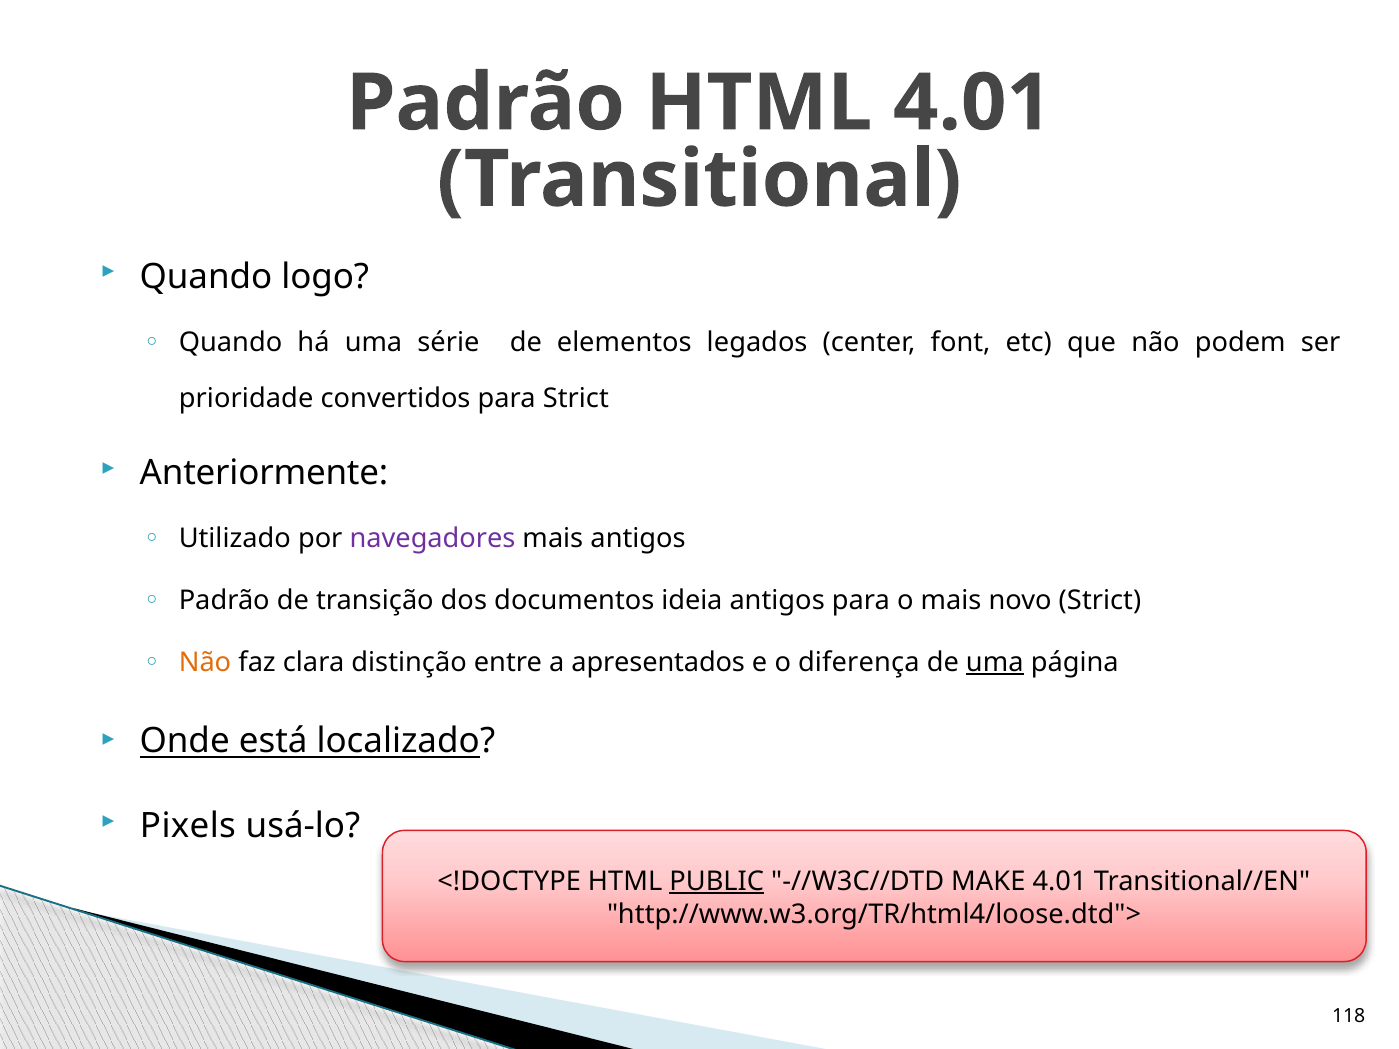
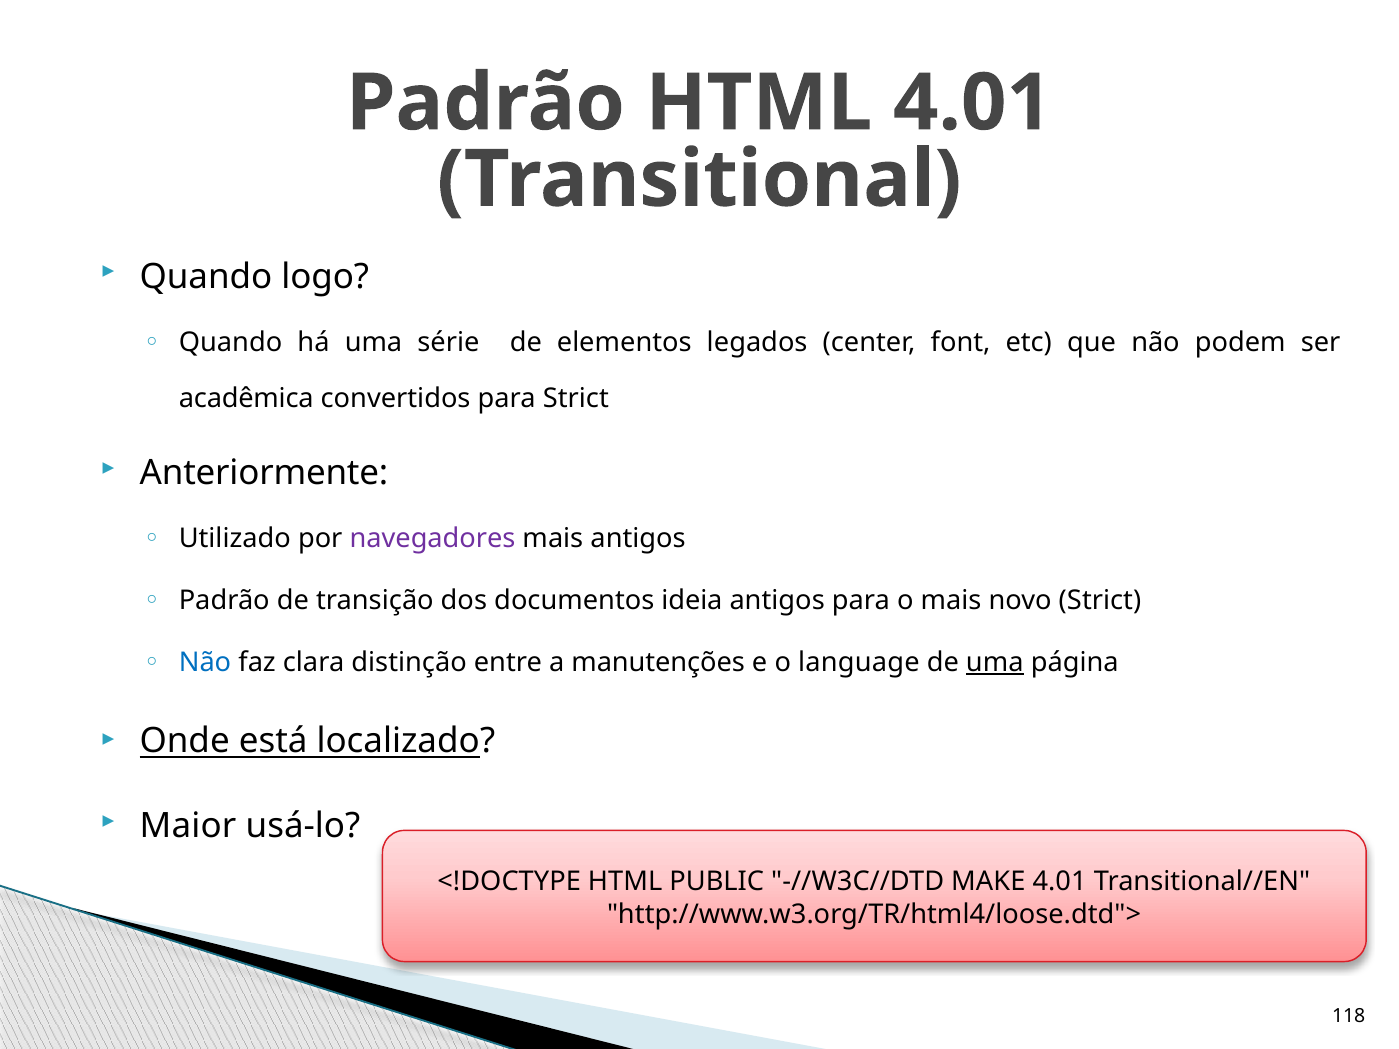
prioridade: prioridade -> acadêmica (246, 398)
Não colour: orange -> blue (205, 663)
apresentados: apresentados -> manutenções (658, 663)
diferença: diferença -> language (859, 663)
Pixels: Pixels -> Maior (188, 826)
PUBLIC underline: present -> none (717, 882)
